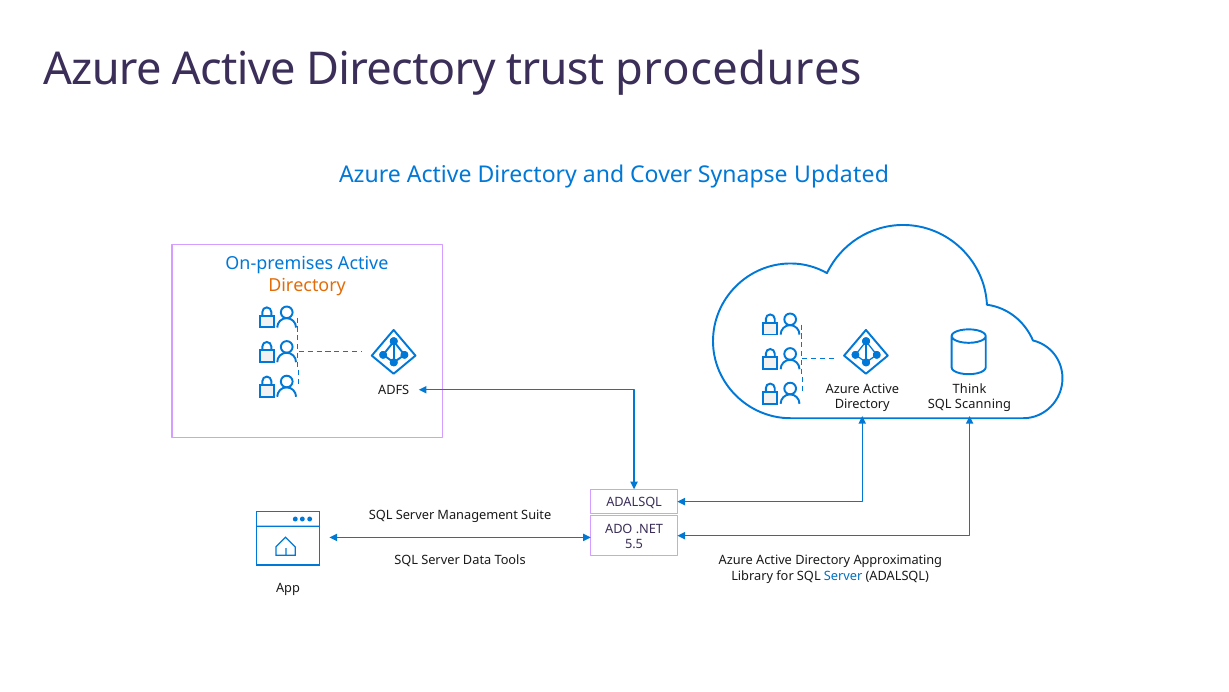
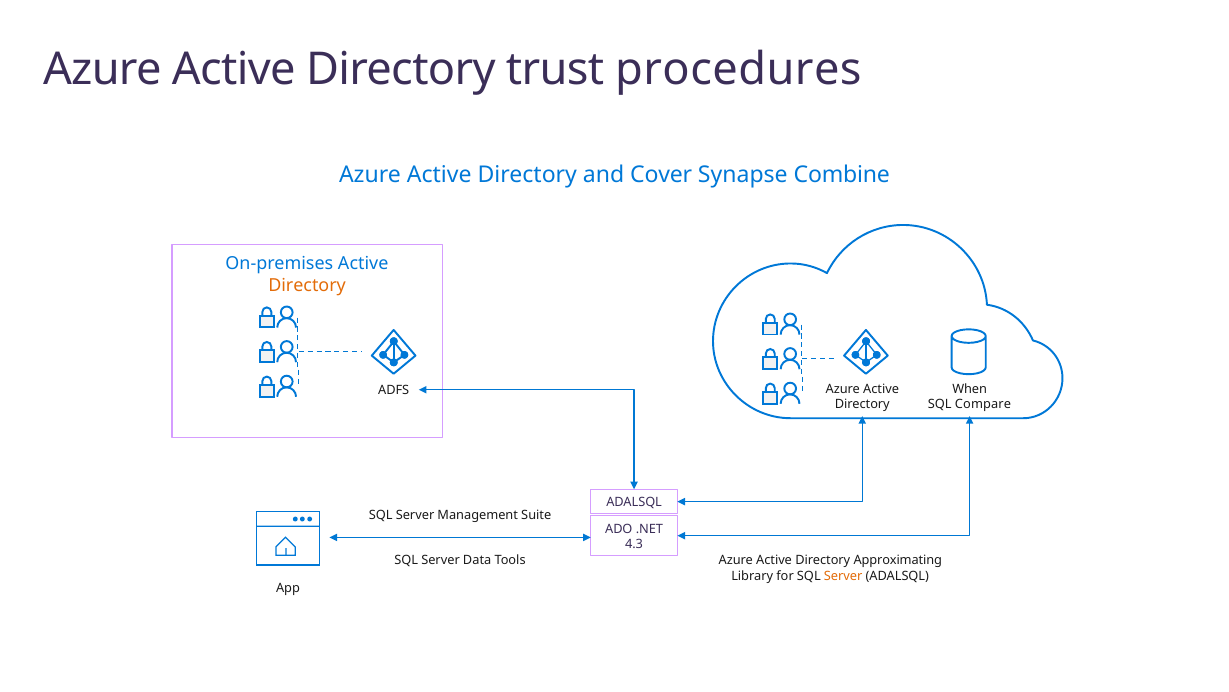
Updated: Updated -> Combine (842, 175)
Think: Think -> When (970, 389)
Scanning: Scanning -> Compare (983, 404)
5.5: 5.5 -> 4.3 (634, 544)
Server colour: blue -> orange (843, 576)
